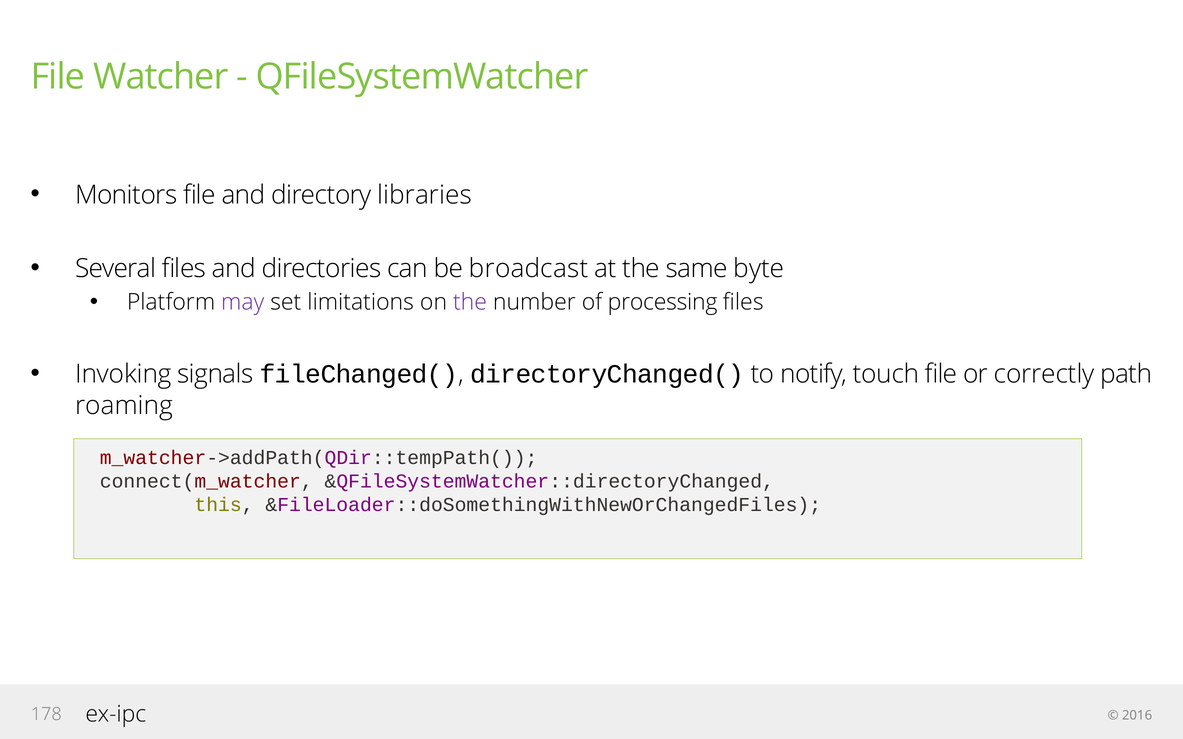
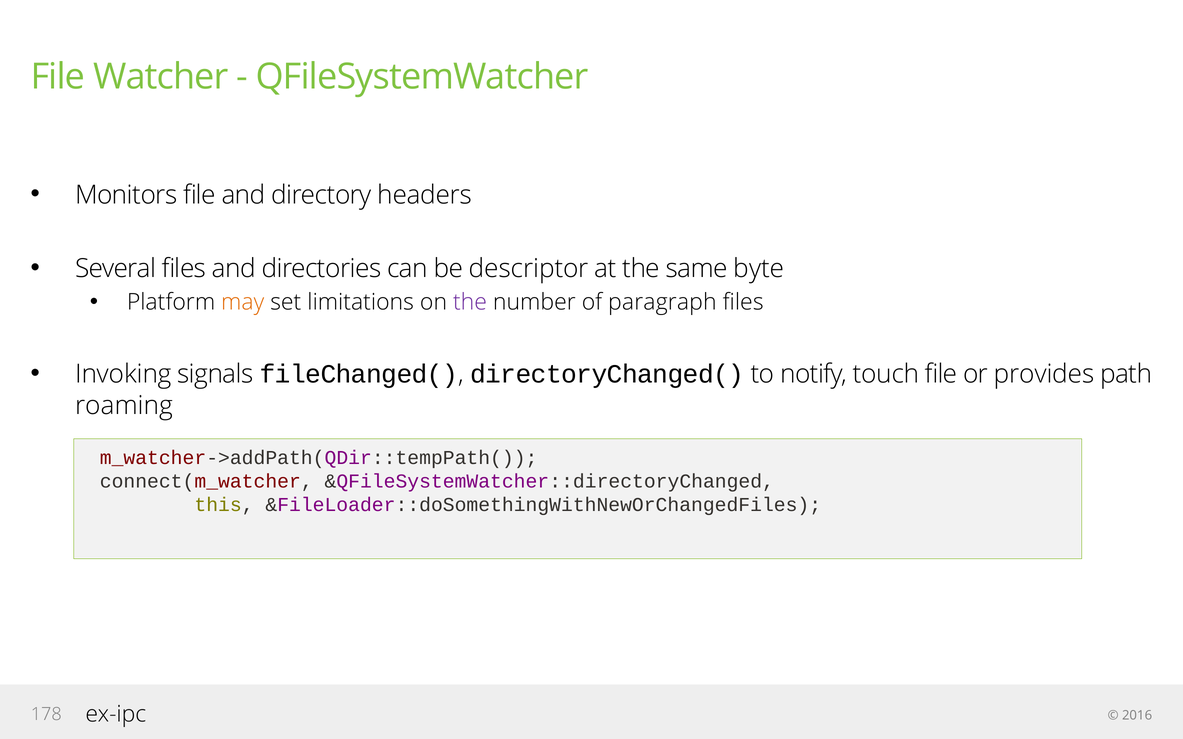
libraries: libraries -> headers (425, 195)
broadcast: broadcast -> descriptor (529, 269)
may colour: purple -> orange (243, 303)
processing: processing -> paragraph (662, 303)
correctly: correctly -> provides (1044, 374)
